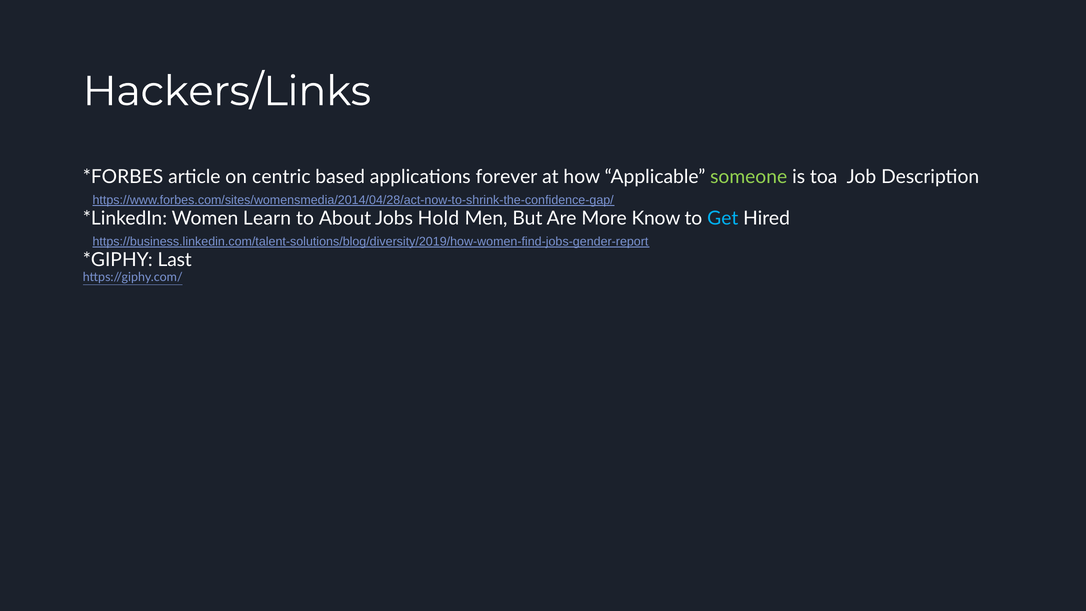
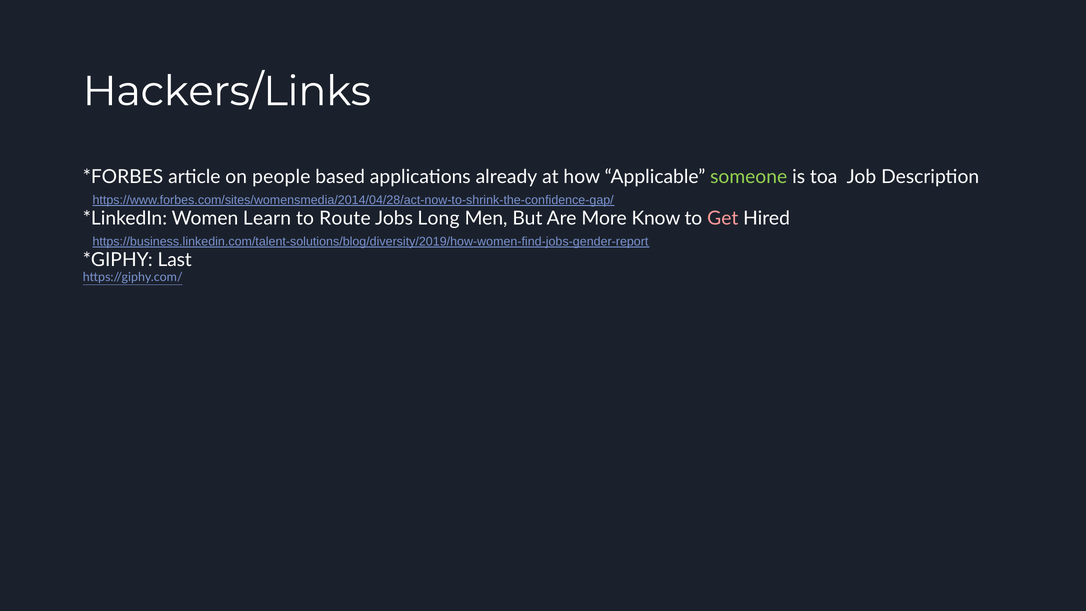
centric: centric -> people (281, 177)
forever: forever -> already (506, 177)
About: About -> Route (345, 219)
Hold: Hold -> Long (438, 219)
Get colour: light blue -> pink (723, 219)
